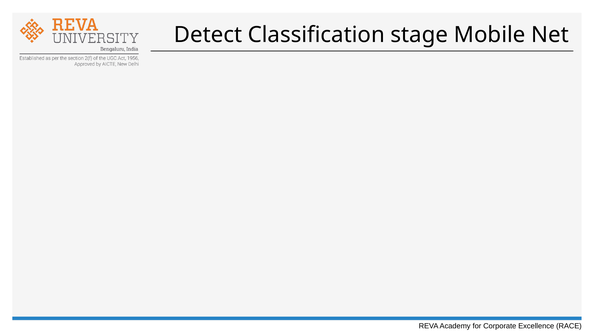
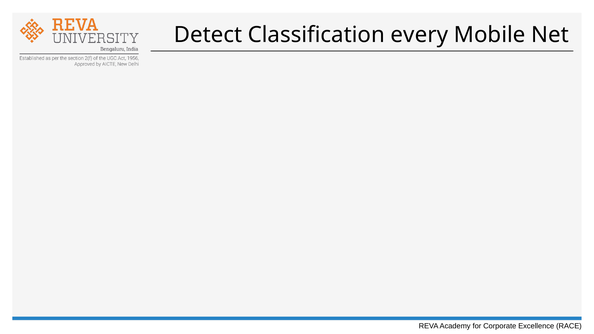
stage: stage -> every (419, 35)
